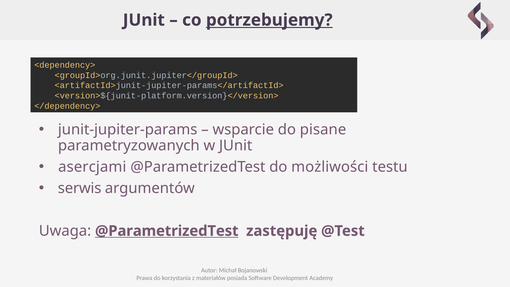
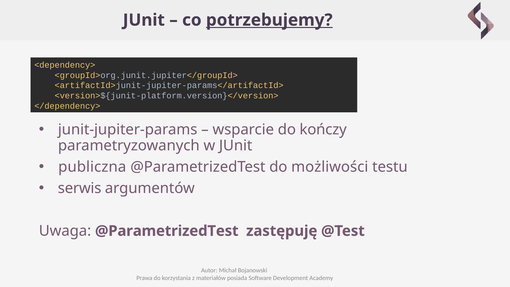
pisane: pisane -> kończy (323, 129)
asercjami: asercjami -> publiczna (92, 167)
@ParametrizedTest underline: present -> none (167, 231)
